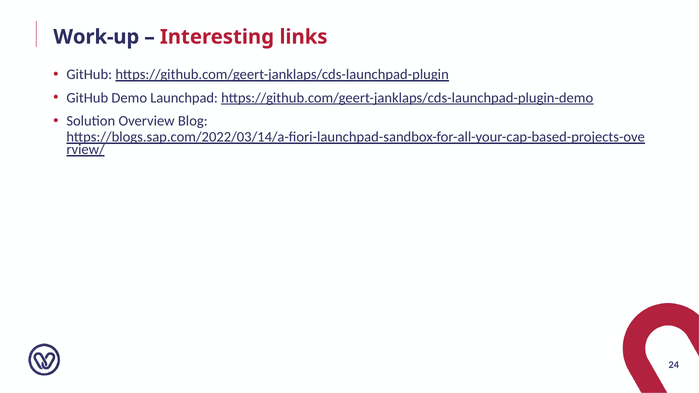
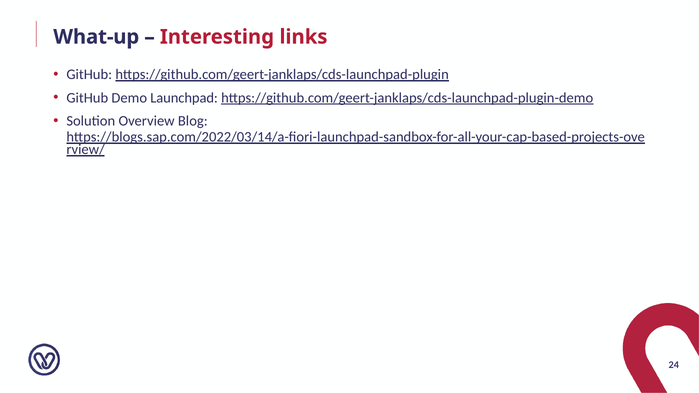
Work-up: Work-up -> What-up (96, 37)
